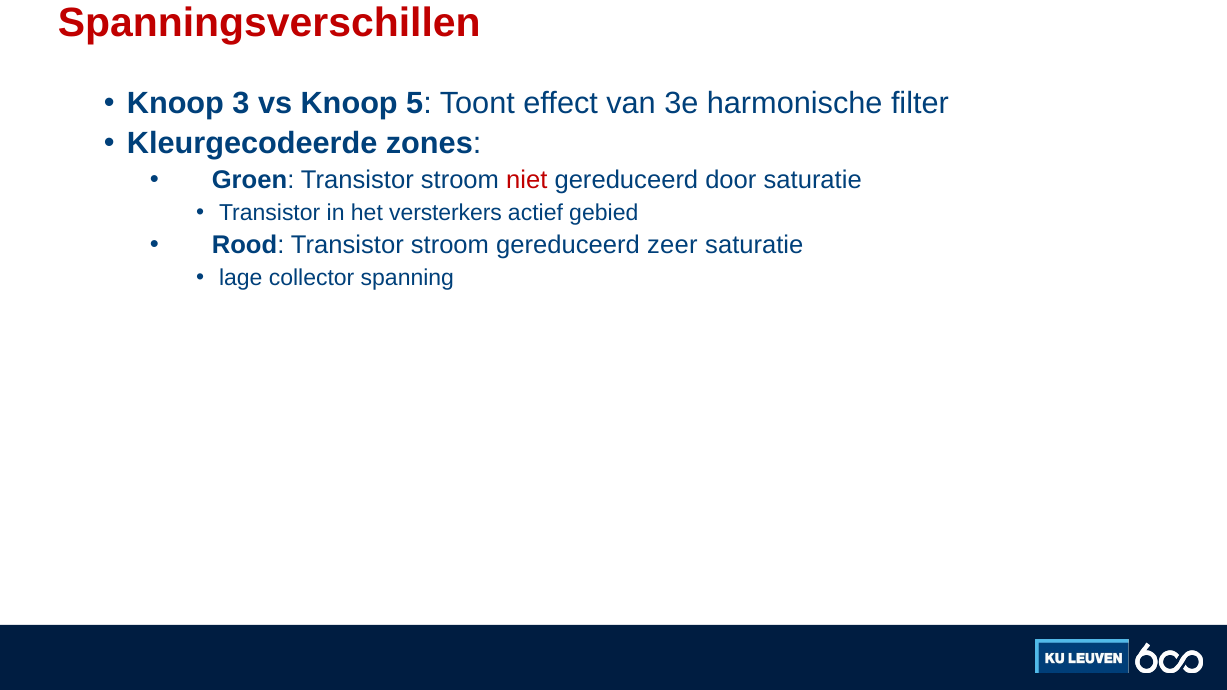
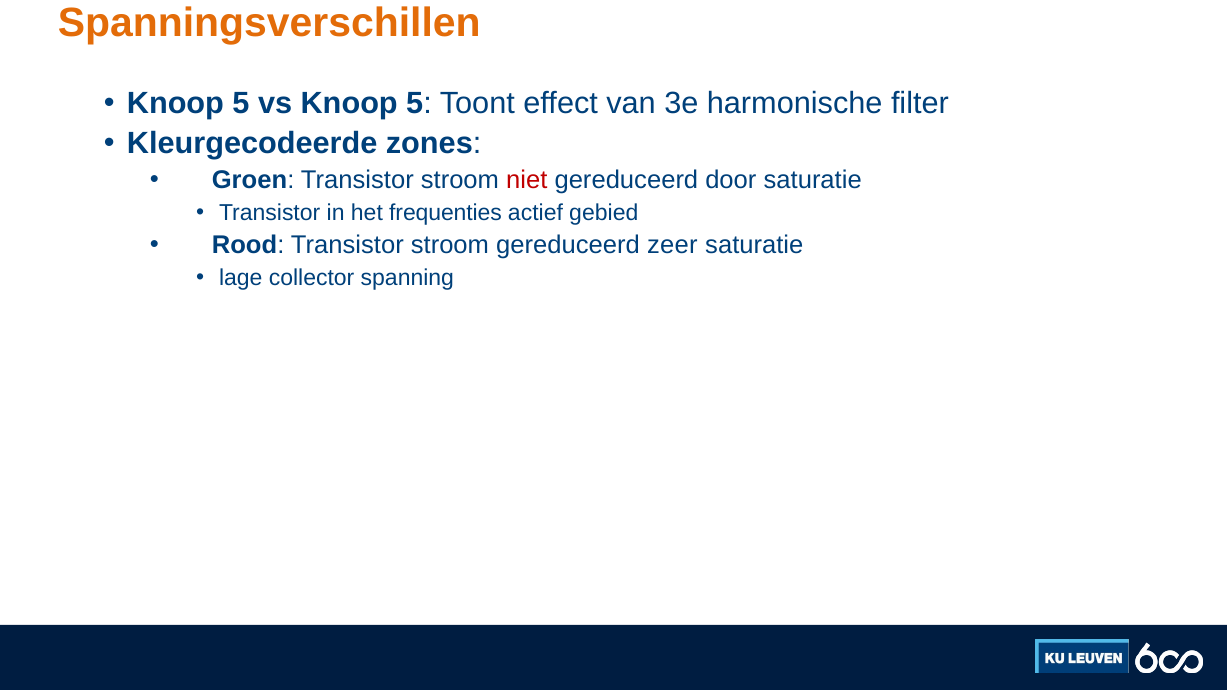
Spanningsverschillen colour: red -> orange (269, 23)
3: 3 -> 5 (241, 104)
versterkers: versterkers -> frequenties (446, 213)
